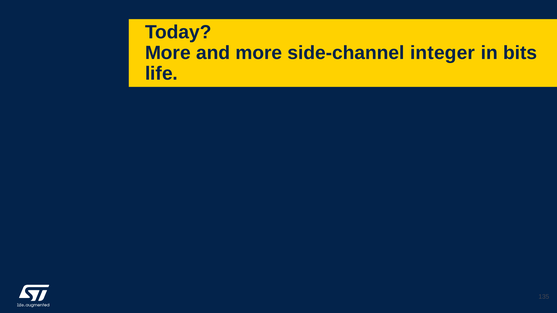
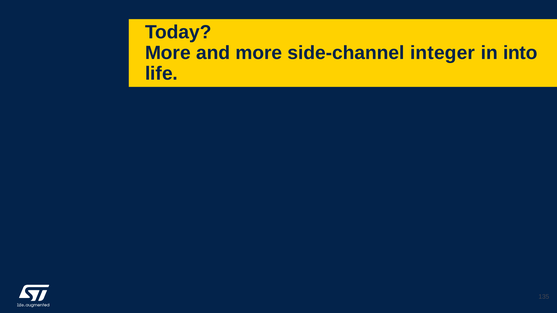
bits: bits -> into (520, 53)
